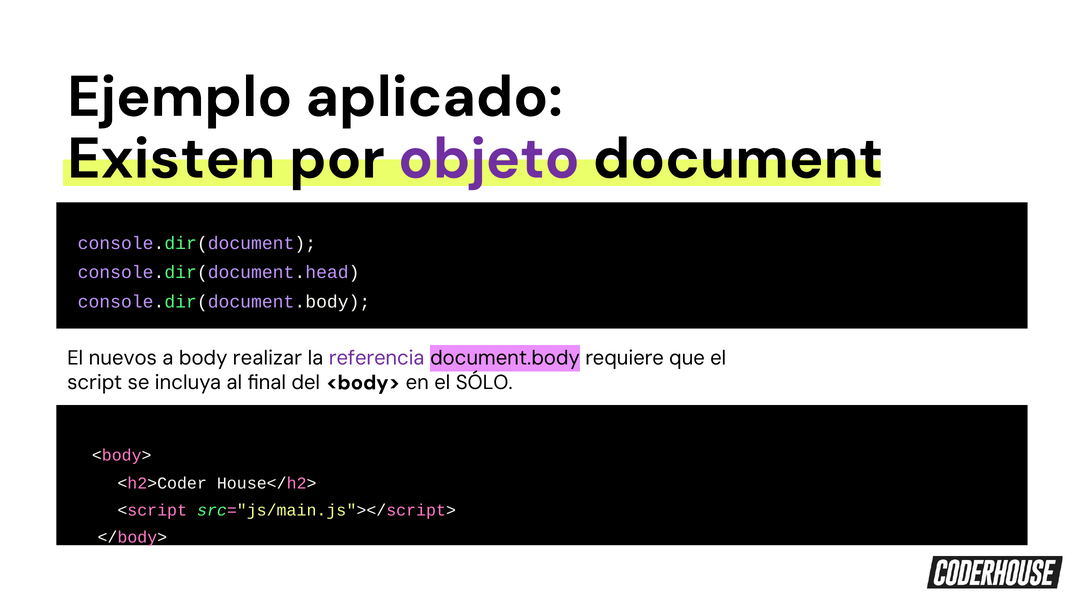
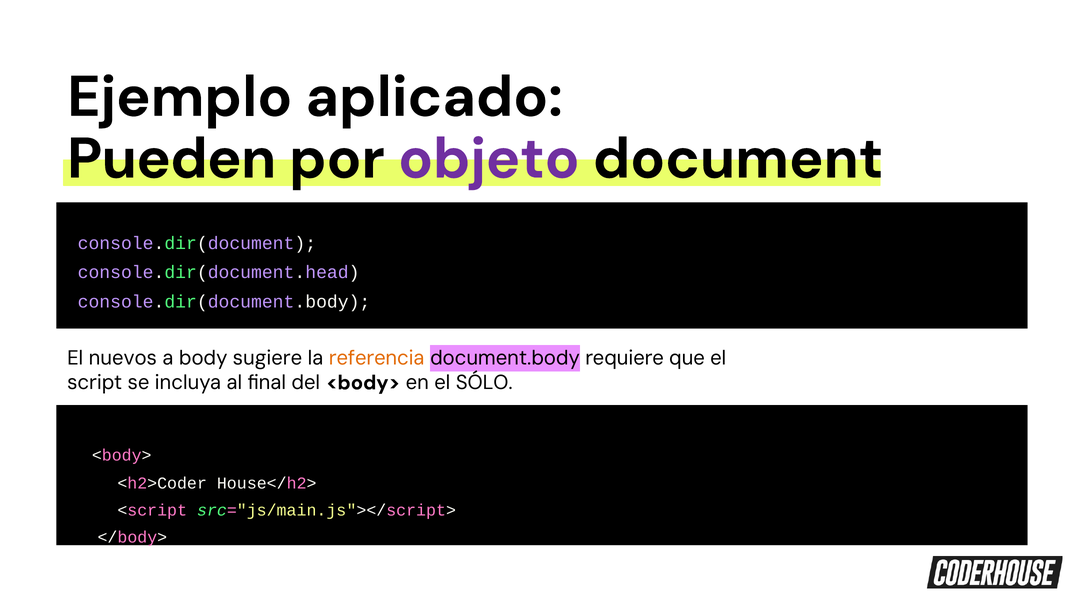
Existen: Existen -> Pueden (172, 159)
realizar: realizar -> sugiere (267, 358)
referencia colour: purple -> orange (377, 358)
